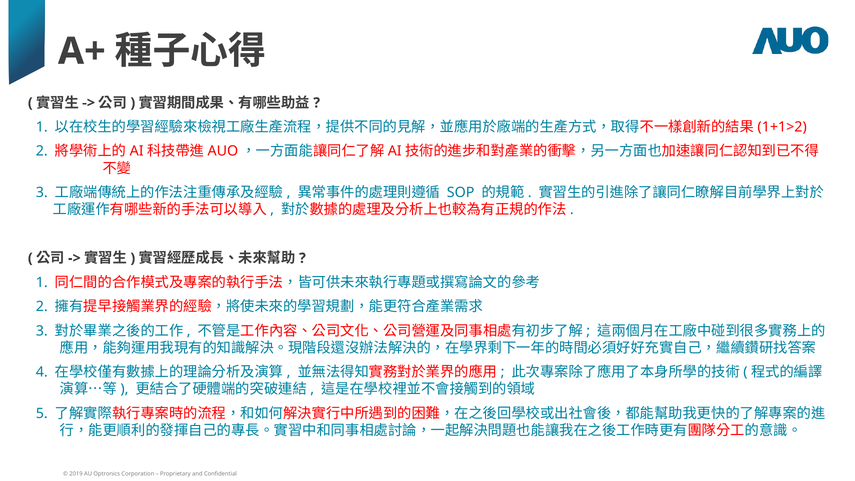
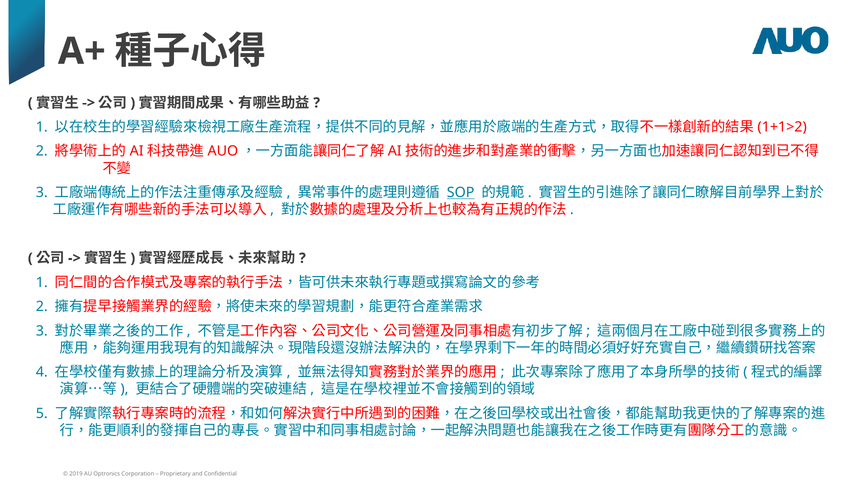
SOP underline: none -> present (461, 193)
